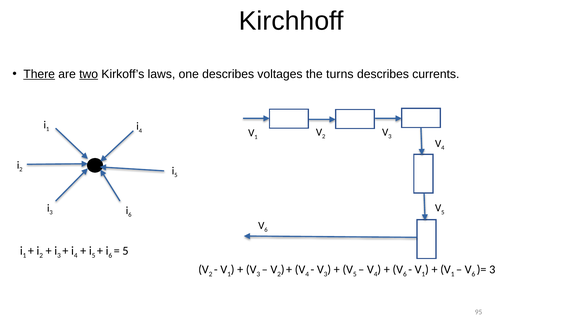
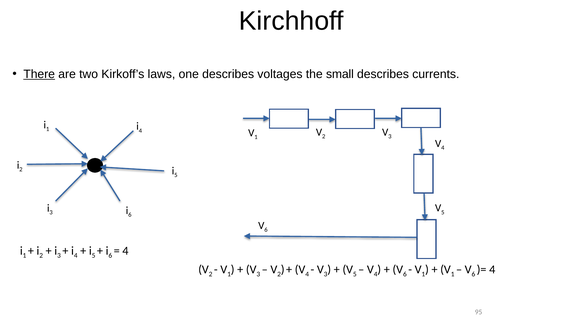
two underline: present -> none (89, 74)
turns: turns -> small (340, 74)
5: 5 -> 4 (125, 251)
3: 3 -> 4 (492, 269)
